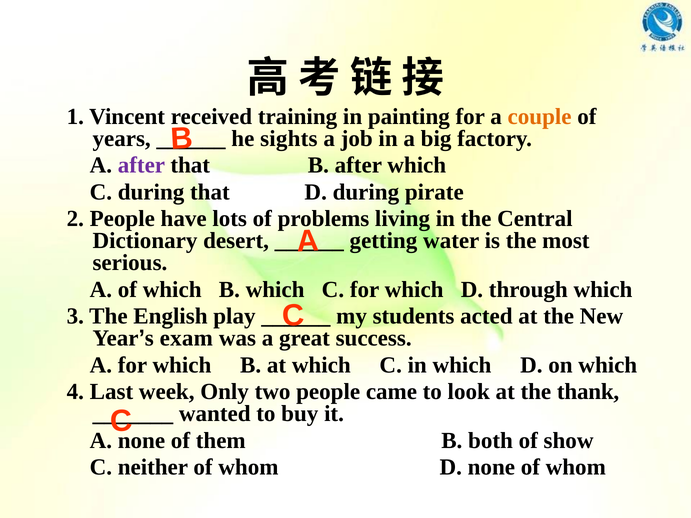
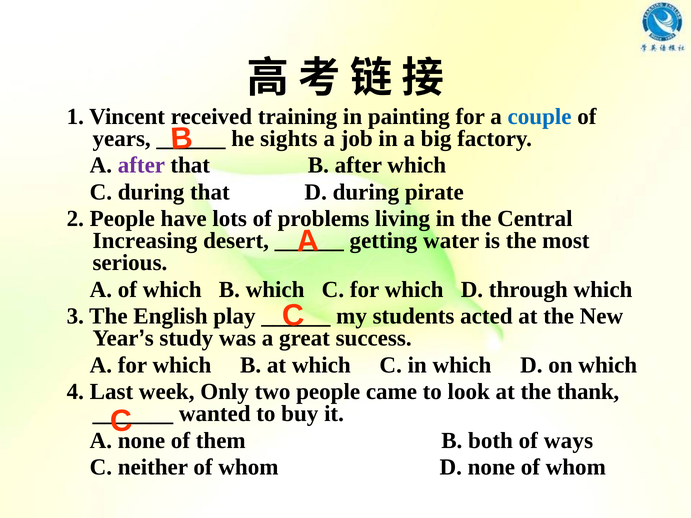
couple colour: orange -> blue (540, 116)
Dictionary: Dictionary -> Increasing (145, 241)
exam: exam -> study (186, 339)
show: show -> ways (568, 441)
